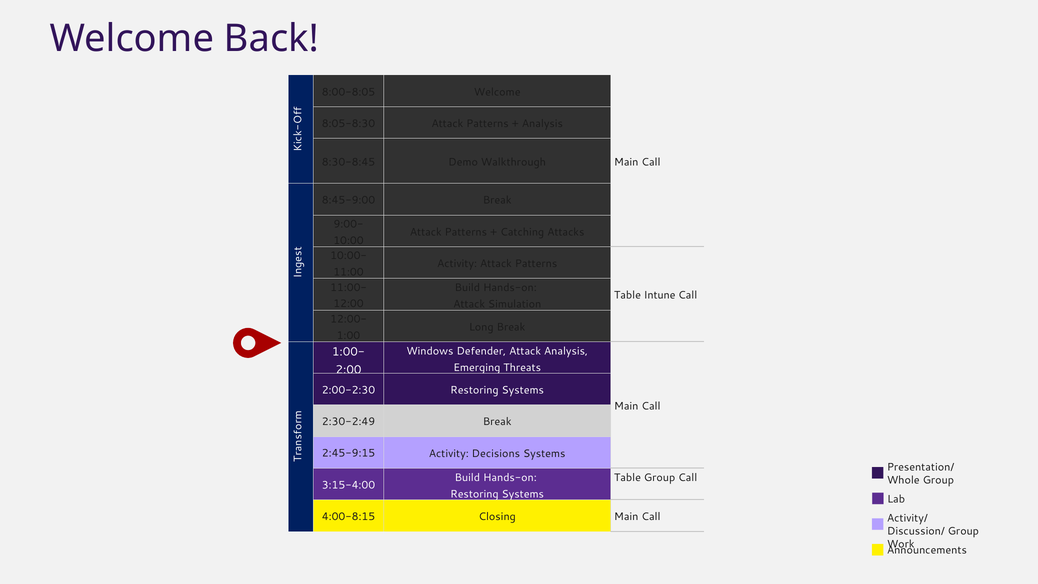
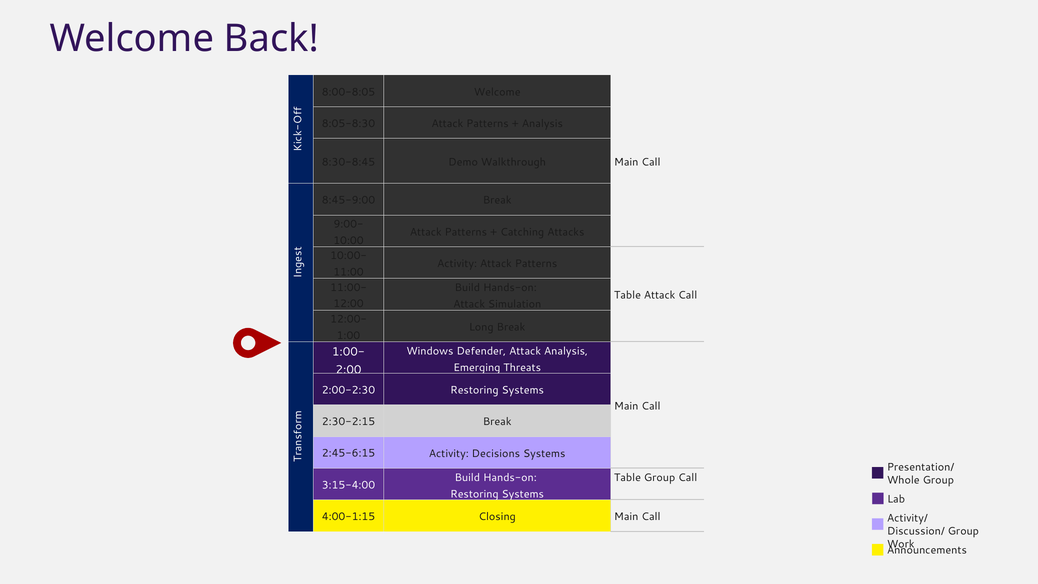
Table Intune: Intune -> Attack (660, 295)
2:30-2:49: 2:30-2:49 -> 2:30-2:15 (348, 422)
2:45-9:15: 2:45-9:15 -> 2:45-6:15 (348, 453)
4:00-8:15: 4:00-8:15 -> 4:00-1:15 (348, 516)
